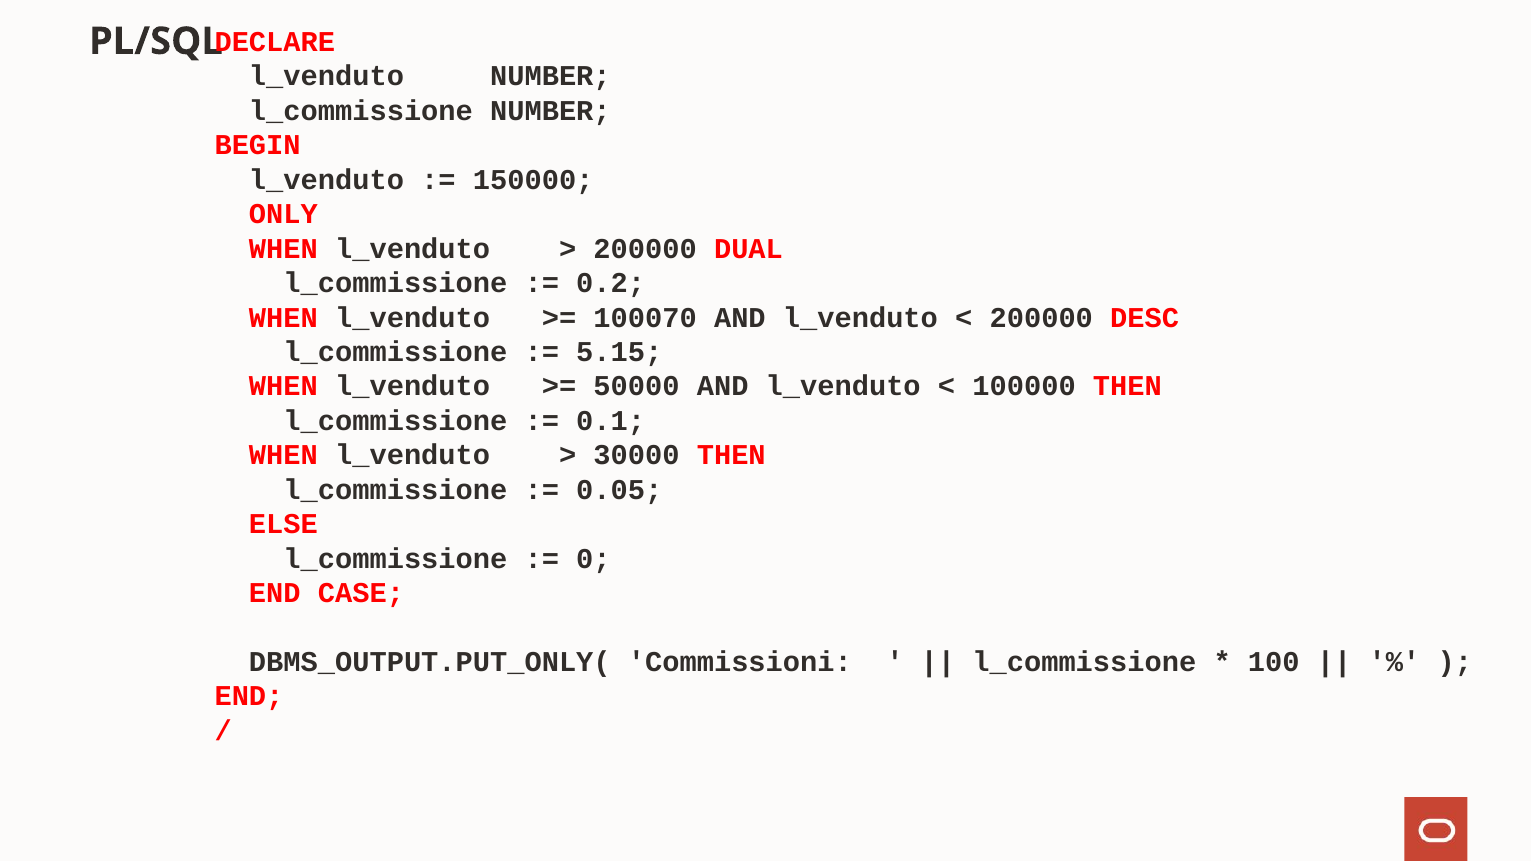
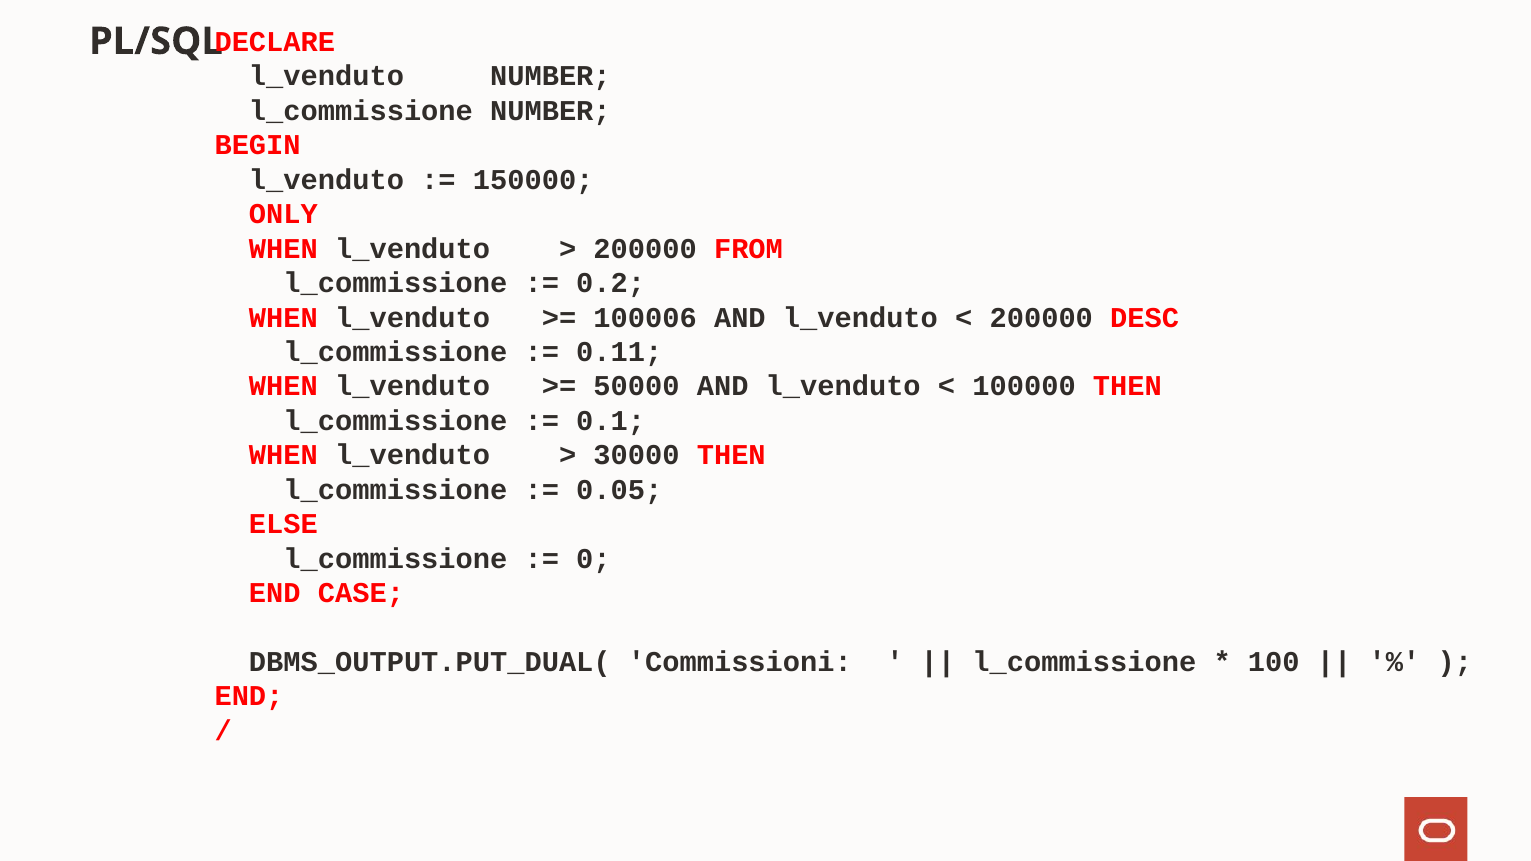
DUAL: DUAL -> FROM (748, 249)
100070: 100070 -> 100006 (645, 318)
5.15: 5.15 -> 0.11 (619, 352)
DBMS_OUTPUT.PUT_ONLY(: DBMS_OUTPUT.PUT_ONLY( -> DBMS_OUTPUT.PUT_DUAL( (430, 662)
